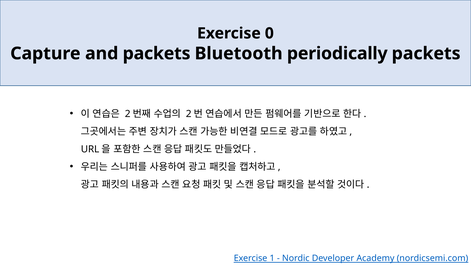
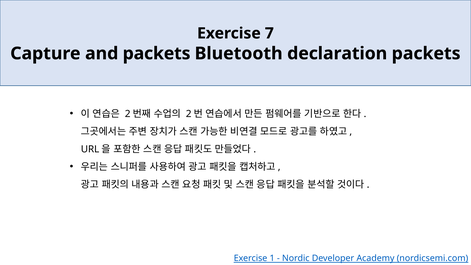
0: 0 -> 7 (269, 33)
periodically: periodically -> declaration (337, 53)
